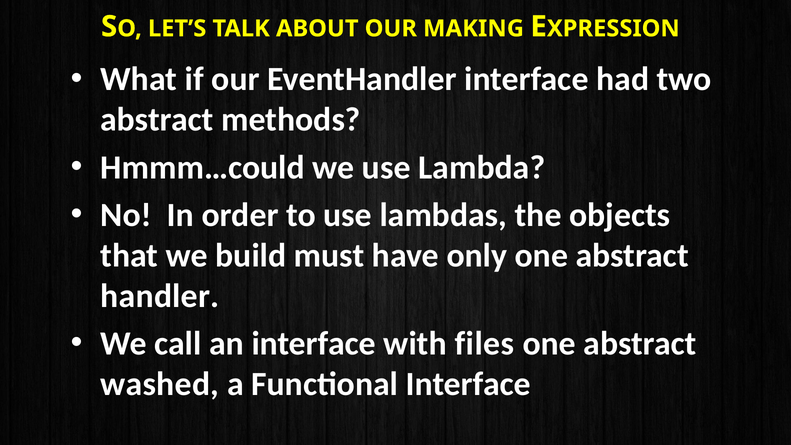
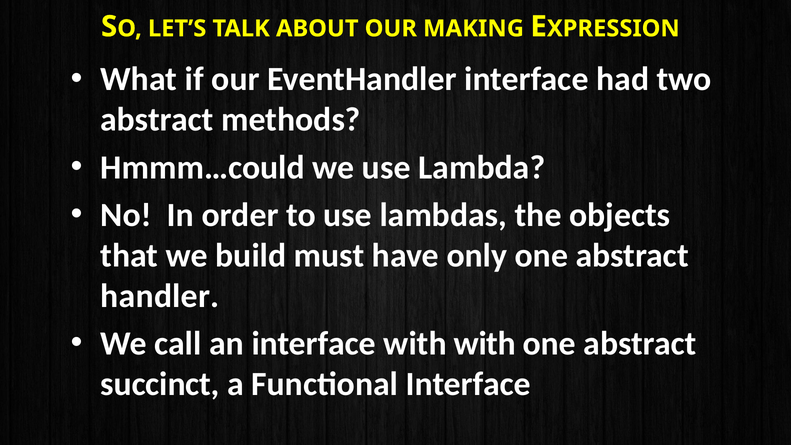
with files: files -> with (485, 344)
washed: washed -> succinct (160, 384)
